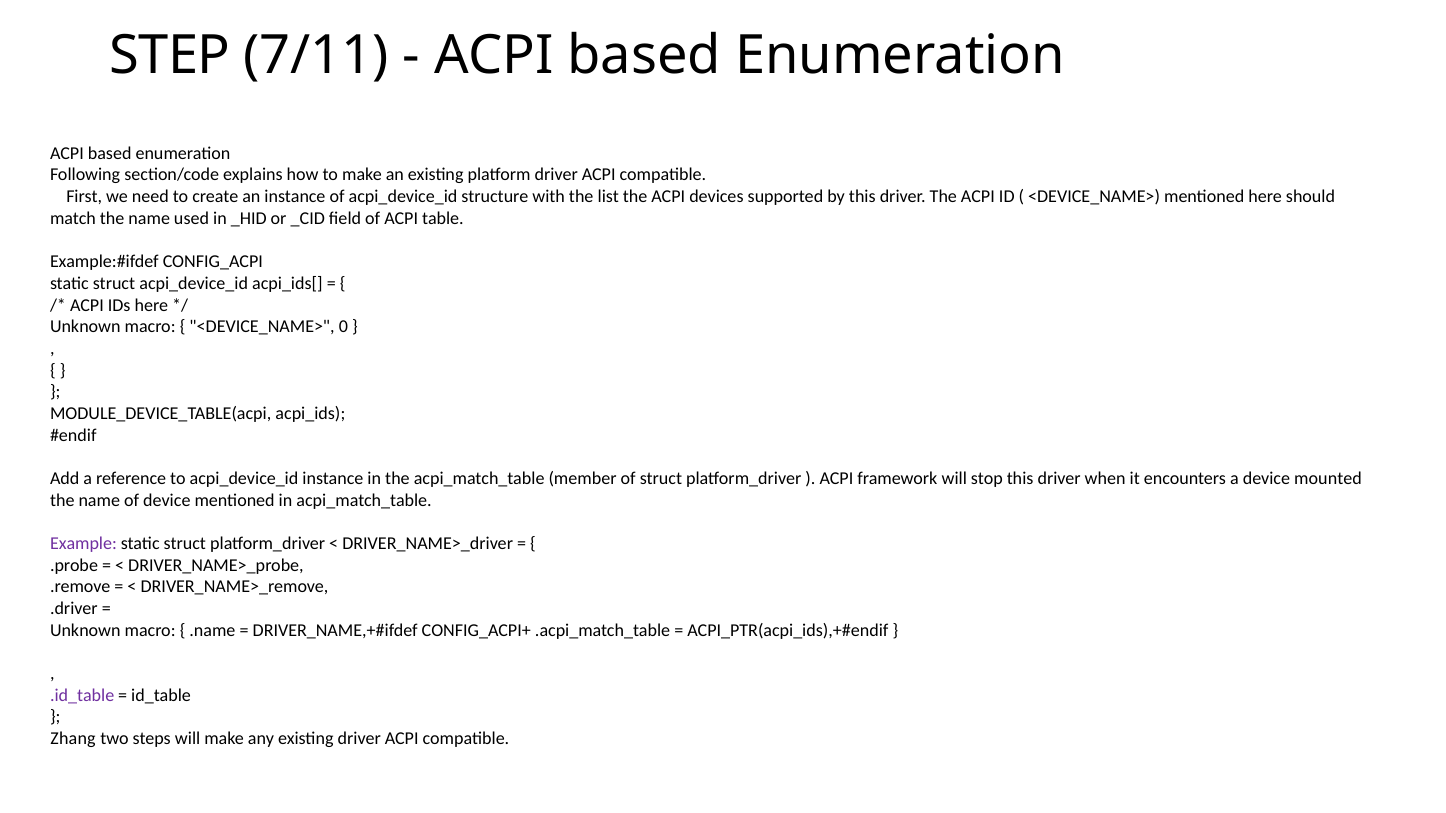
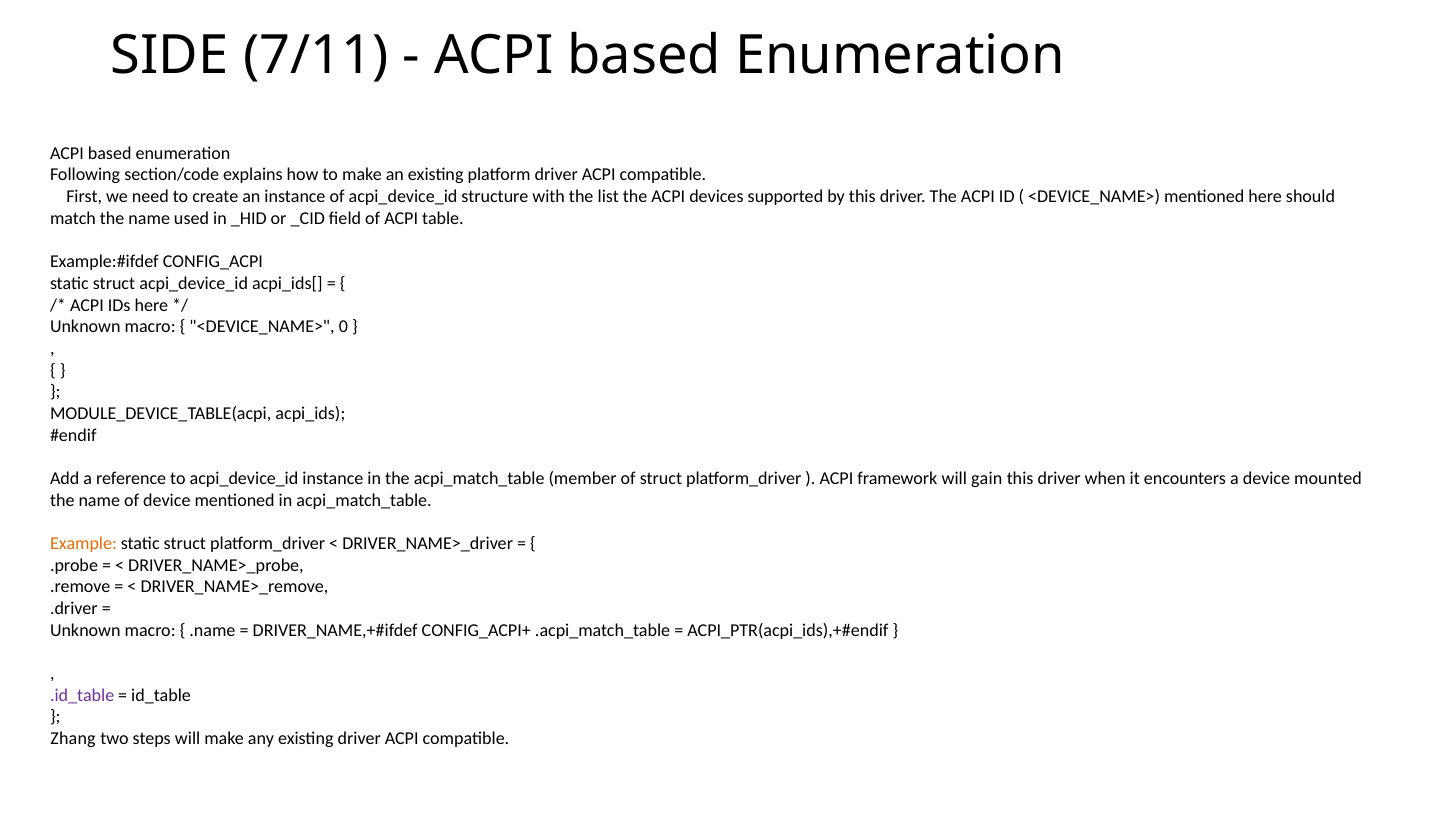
STEP: STEP -> SIDE (170, 56)
stop: stop -> gain (987, 479)
Example colour: purple -> orange (83, 544)
